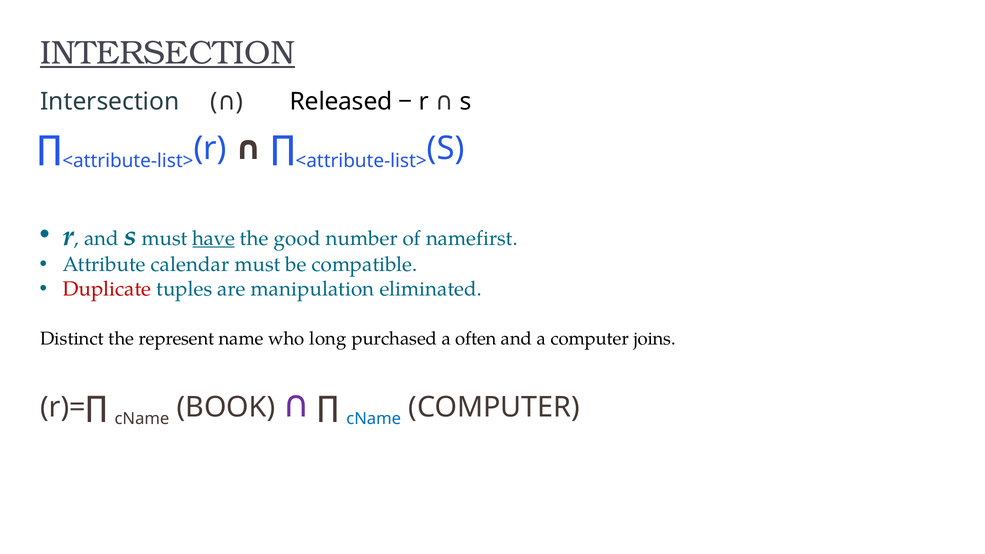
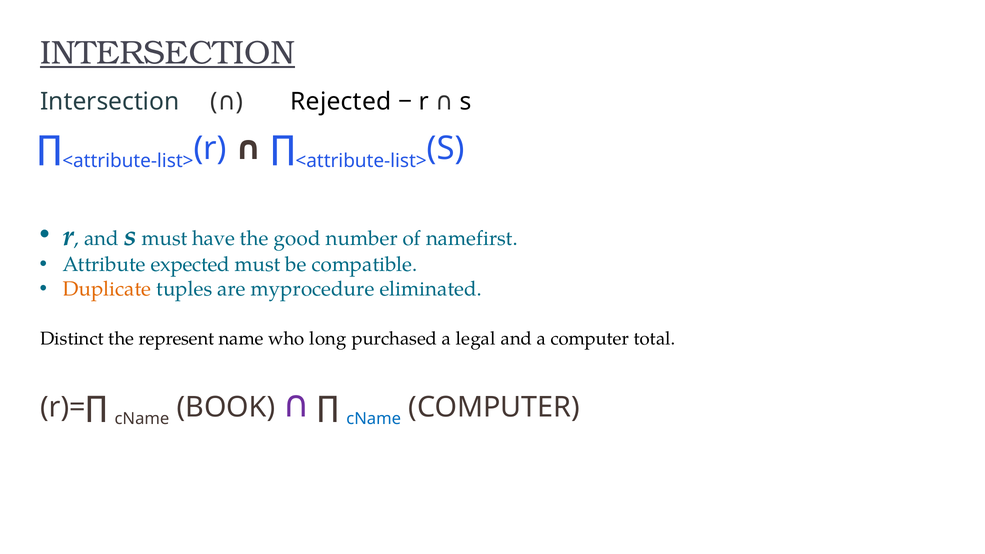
Released: Released -> Rejected (341, 102)
have underline: present -> none (214, 238)
calendar: calendar -> expected (190, 265)
Duplicate colour: red -> orange (107, 289)
manipulation: manipulation -> myprocedure (313, 289)
often: often -> legal (476, 339)
joins: joins -> total (655, 339)
